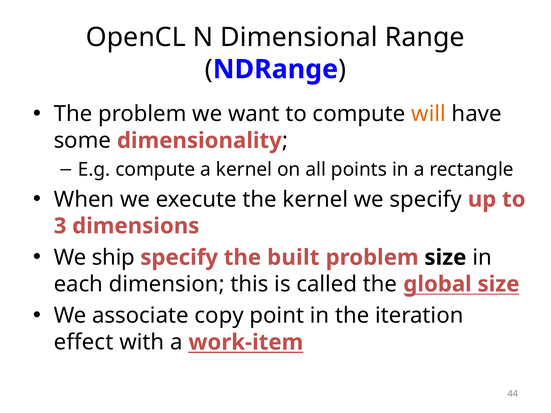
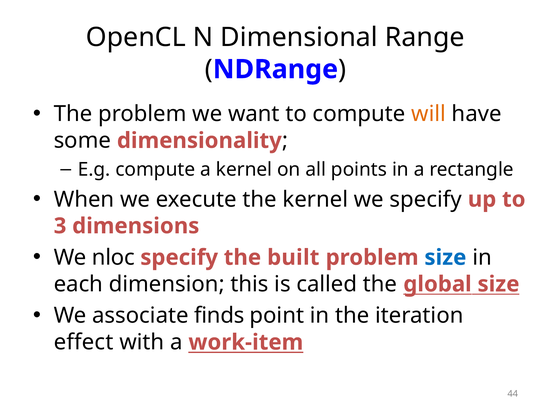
ship: ship -> nloc (113, 258)
size colour: black -> blue (445, 258)
copy: copy -> finds (219, 316)
